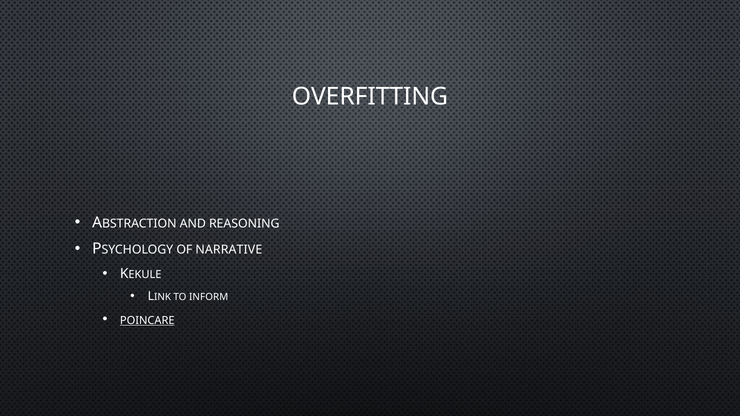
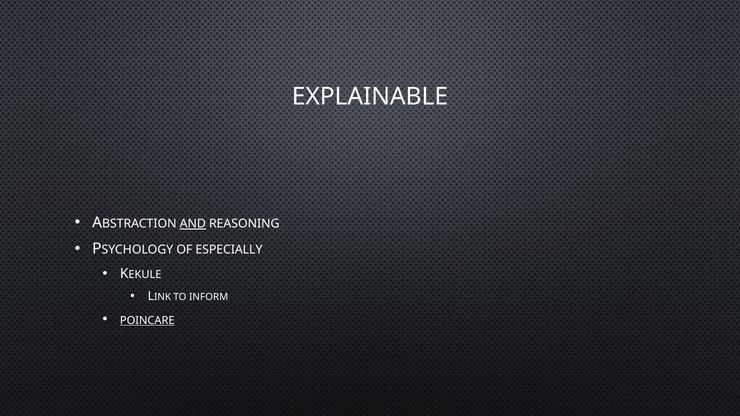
OVERFITTING: OVERFITTING -> EXPLAINABLE (370, 97)
AND underline: none -> present (193, 224)
NARRATIVE: NARRATIVE -> ESPECIALLY (229, 250)
